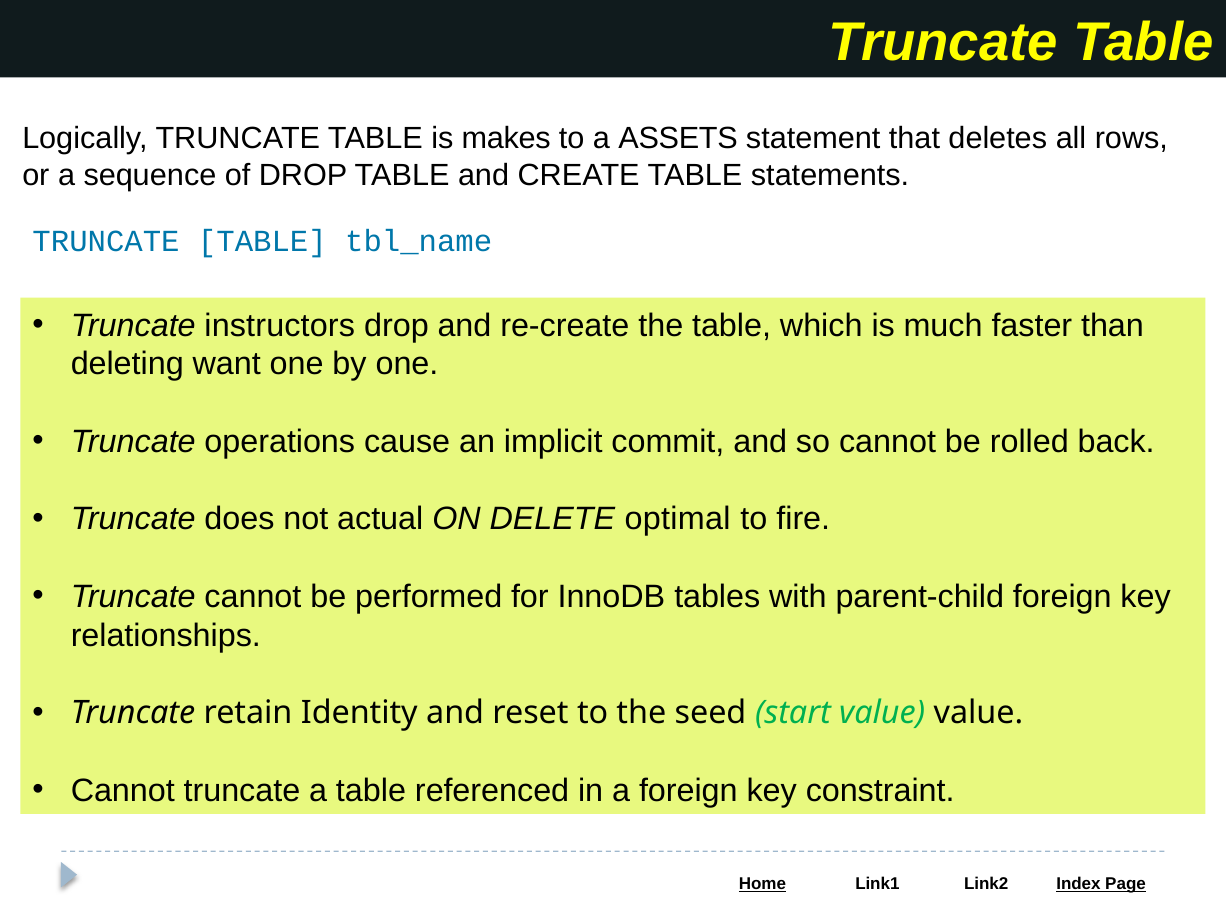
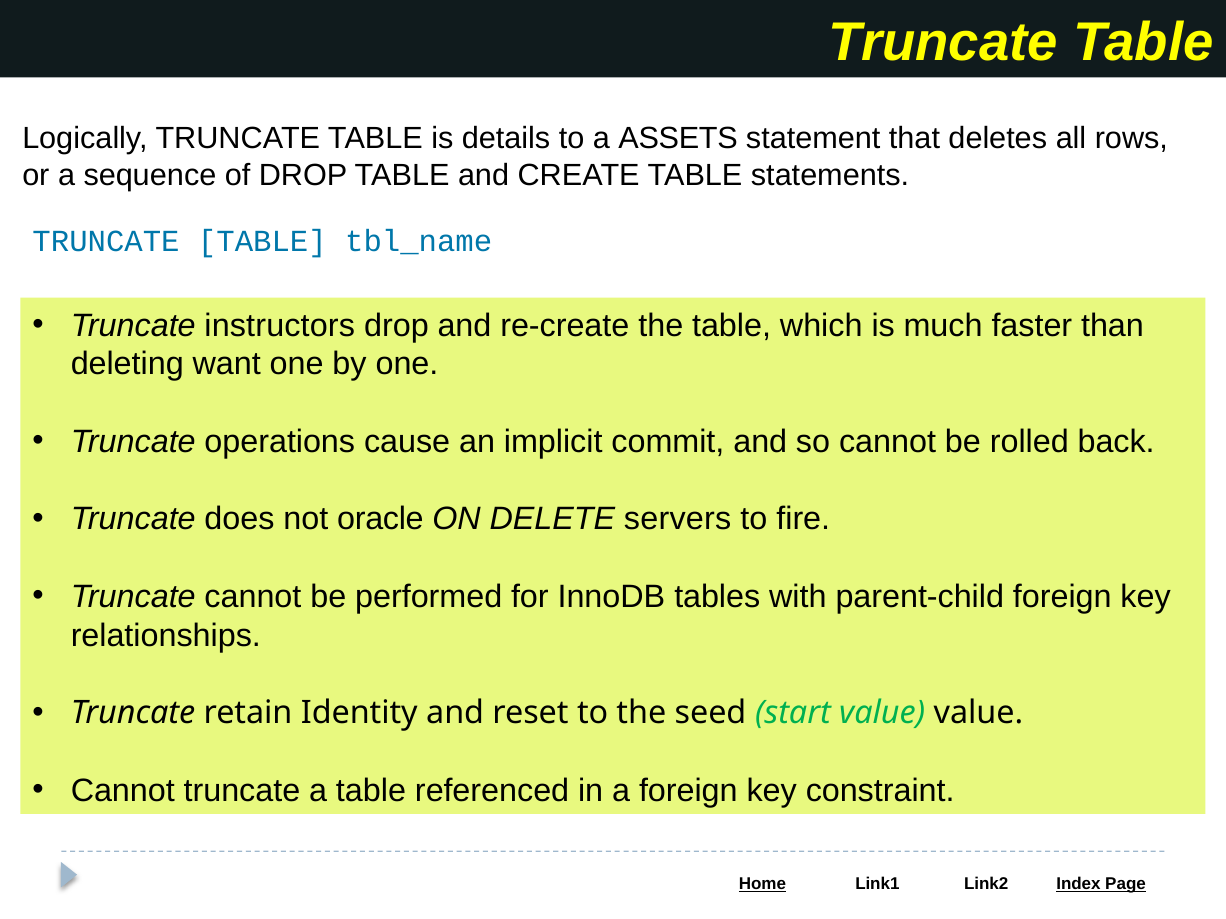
makes: makes -> details (506, 139)
actual: actual -> oracle (380, 520)
optimal: optimal -> servers (678, 520)
